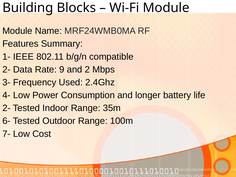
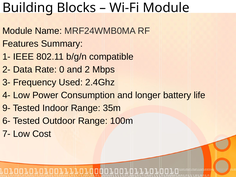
9: 9 -> 0 (62, 70)
2-: 2- -> 9- (6, 108)
